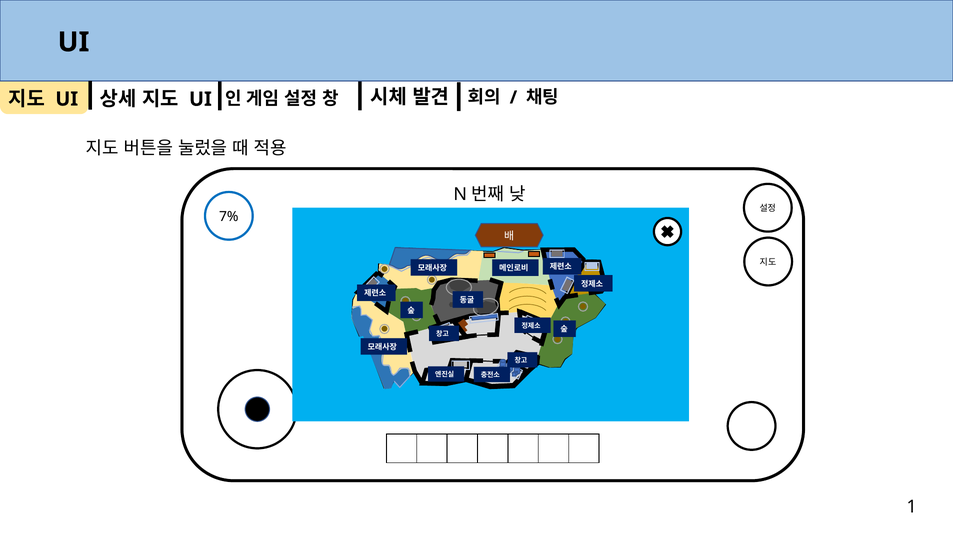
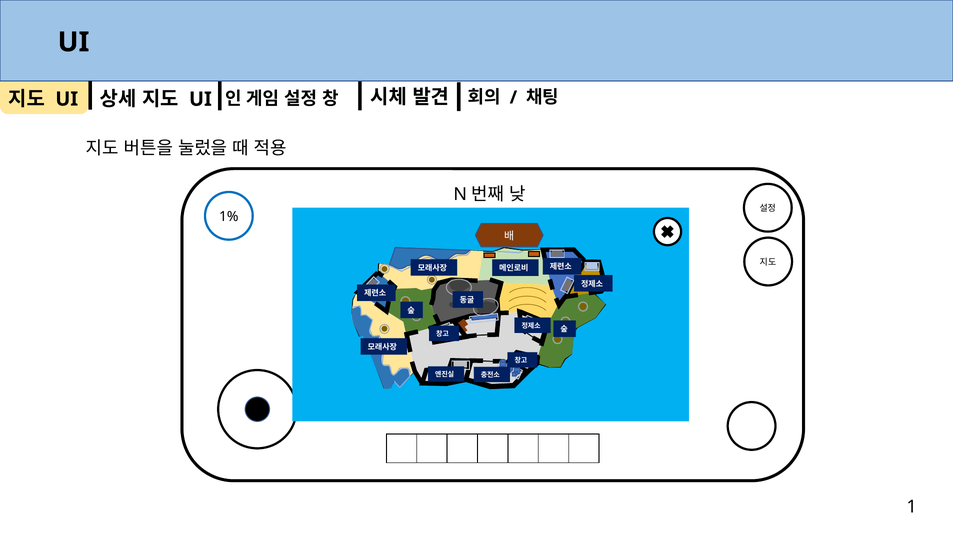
7%: 7% -> 1% (229, 217)
